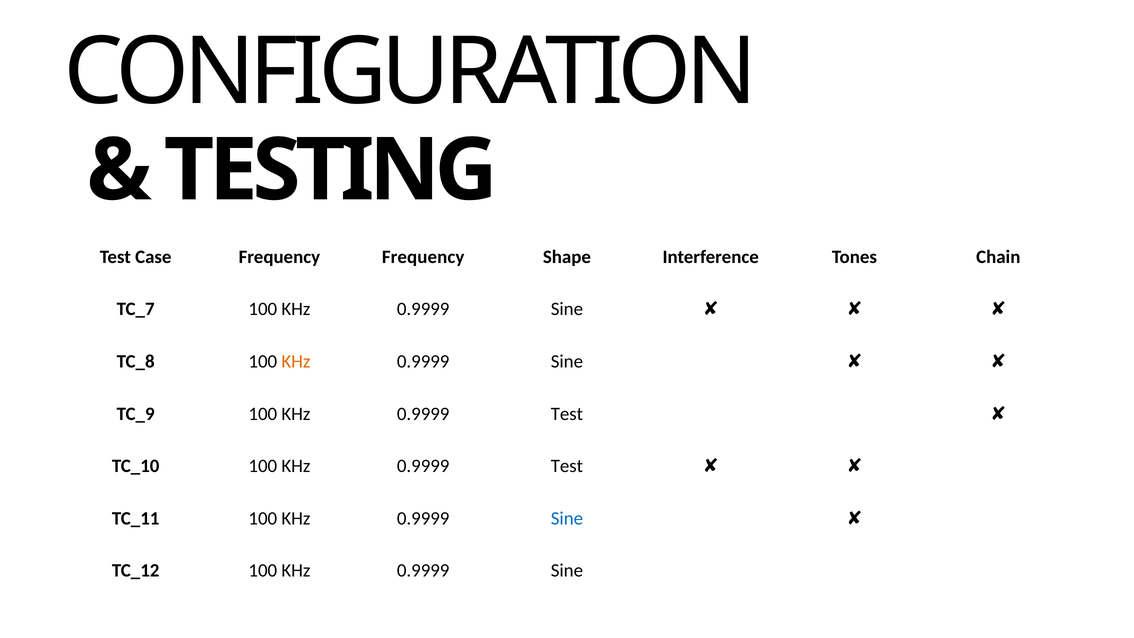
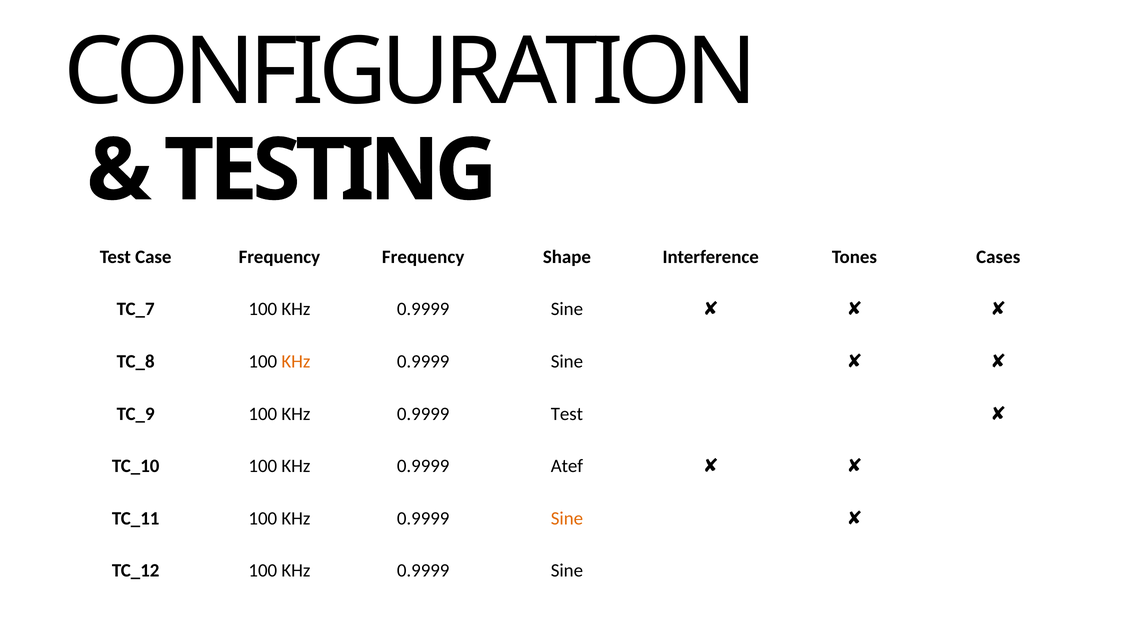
Chain: Chain -> Cases (998, 257)
Test: Test -> Atef (567, 466)
Sine colour: blue -> orange (567, 518)
